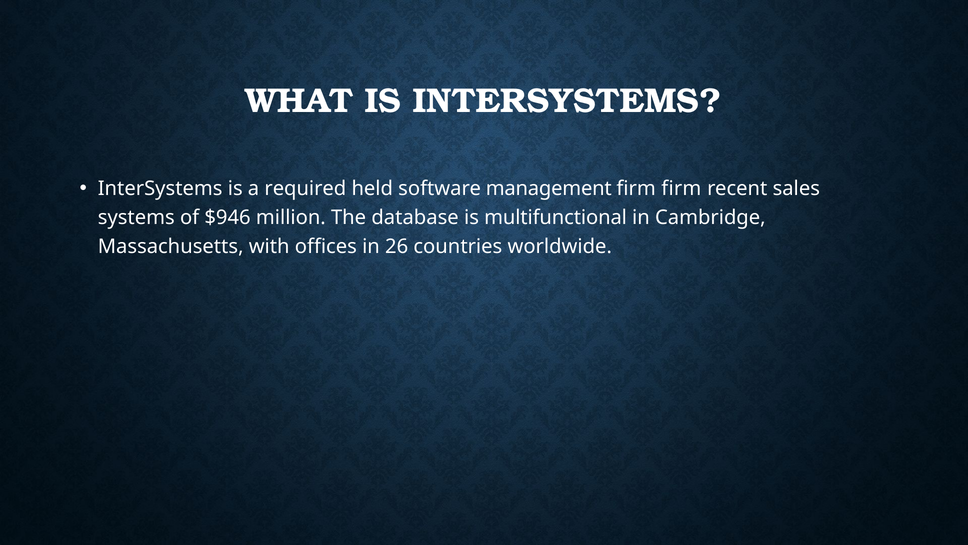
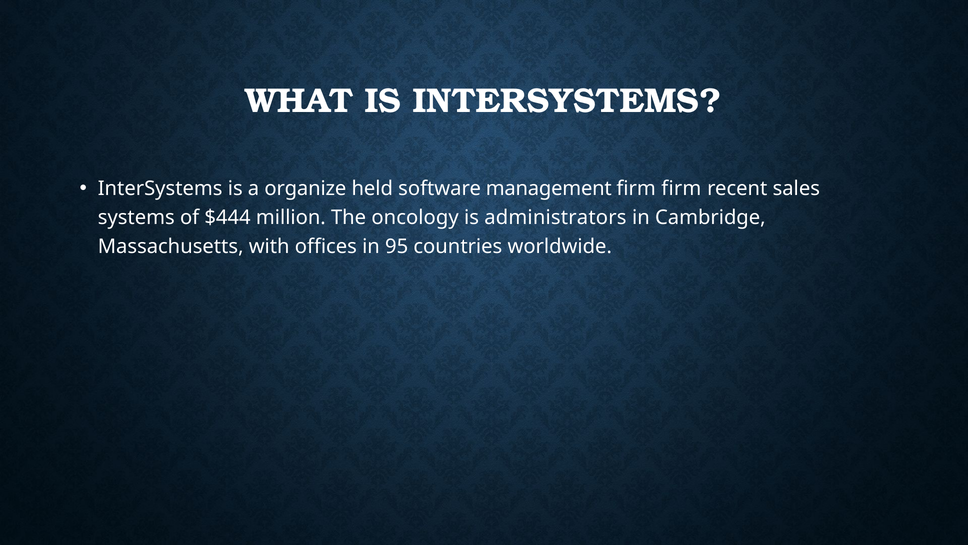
required: required -> organize (305, 188)
$946: $946 -> $444 (228, 217)
database: database -> oncology (415, 217)
multifunctional: multifunctional -> administrators (555, 217)
26: 26 -> 95 (397, 246)
